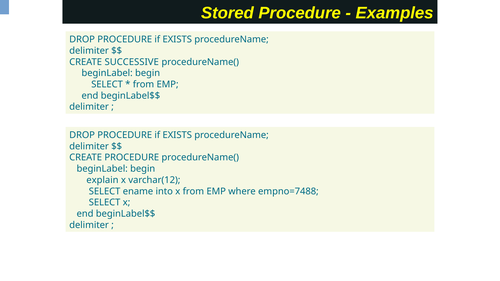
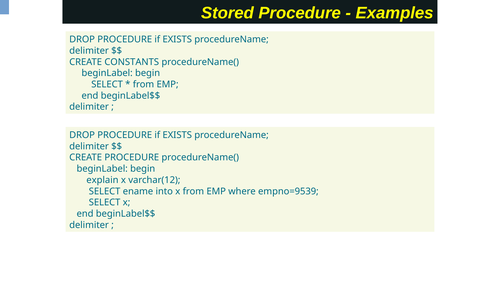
SUCCESSIVE: SUCCESSIVE -> CONSTANTS (132, 62)
empno=7488: empno=7488 -> empno=9539 (288, 191)
